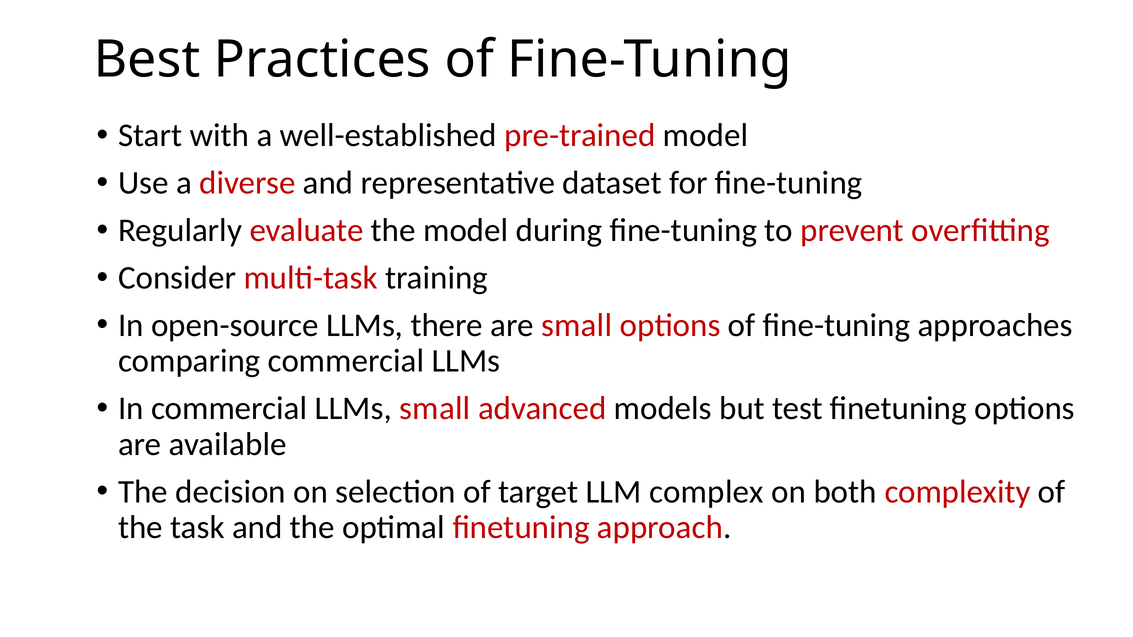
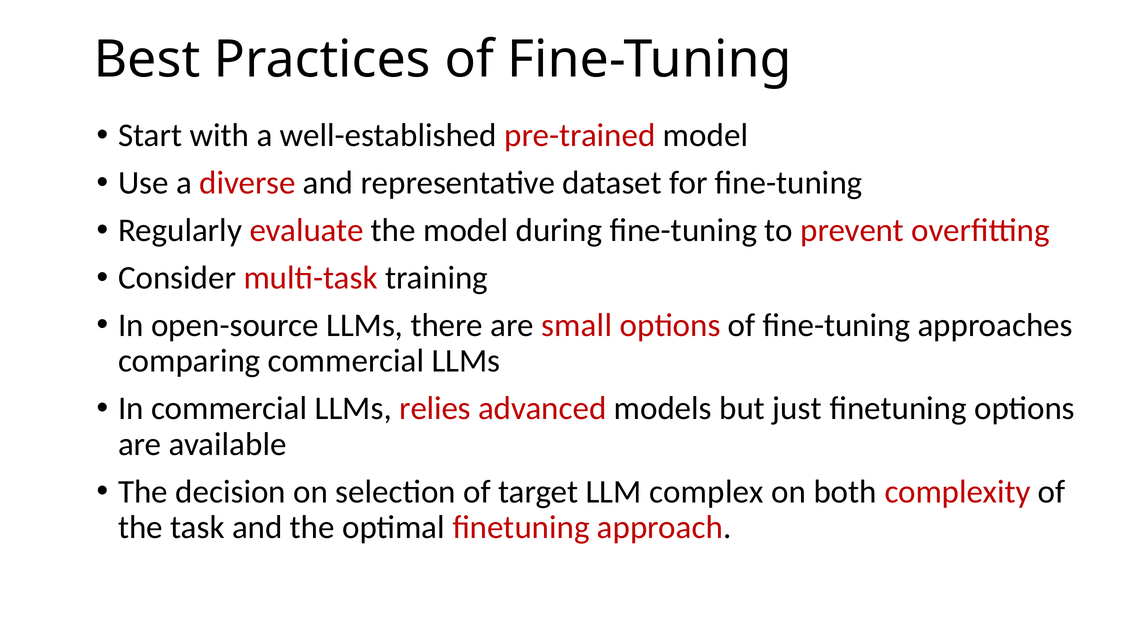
LLMs small: small -> relies (435, 409)
test: test -> just (797, 409)
